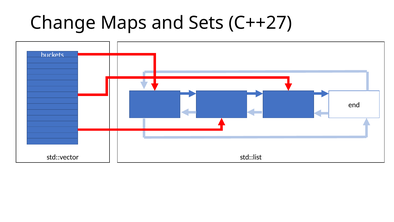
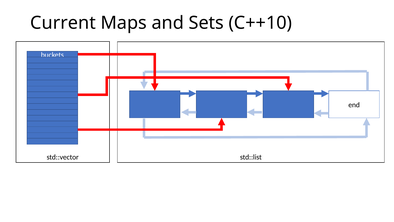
Change: Change -> Current (63, 23)
C++27: C++27 -> C++10 (260, 23)
